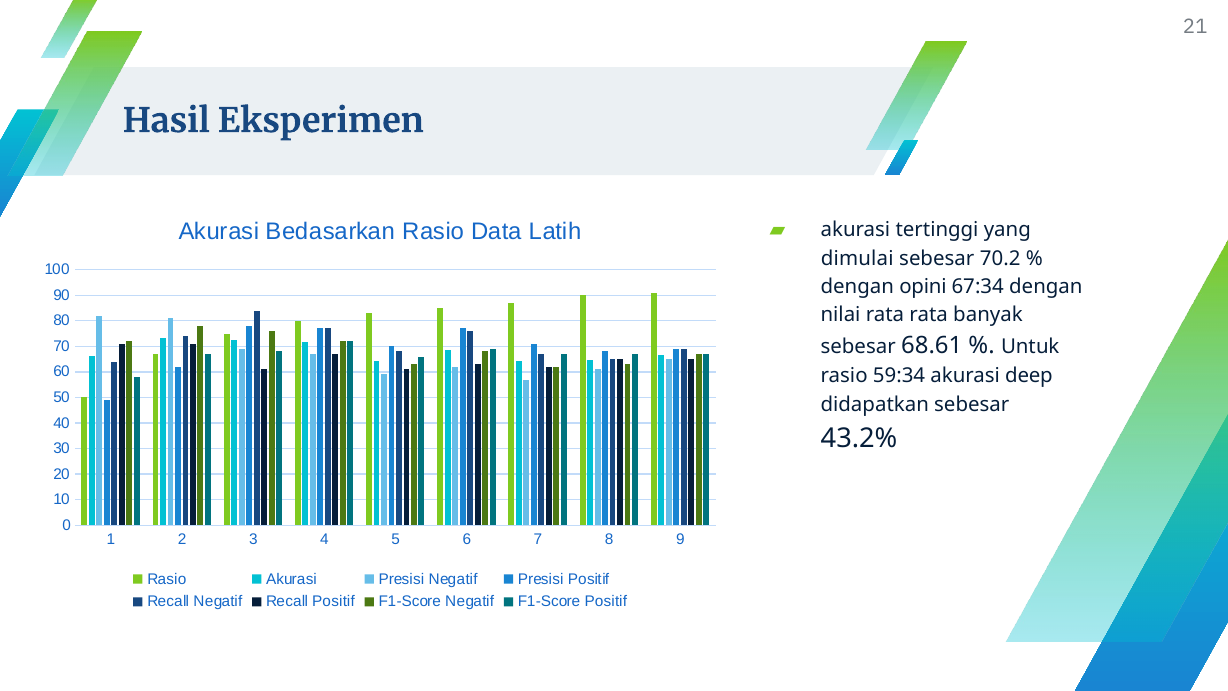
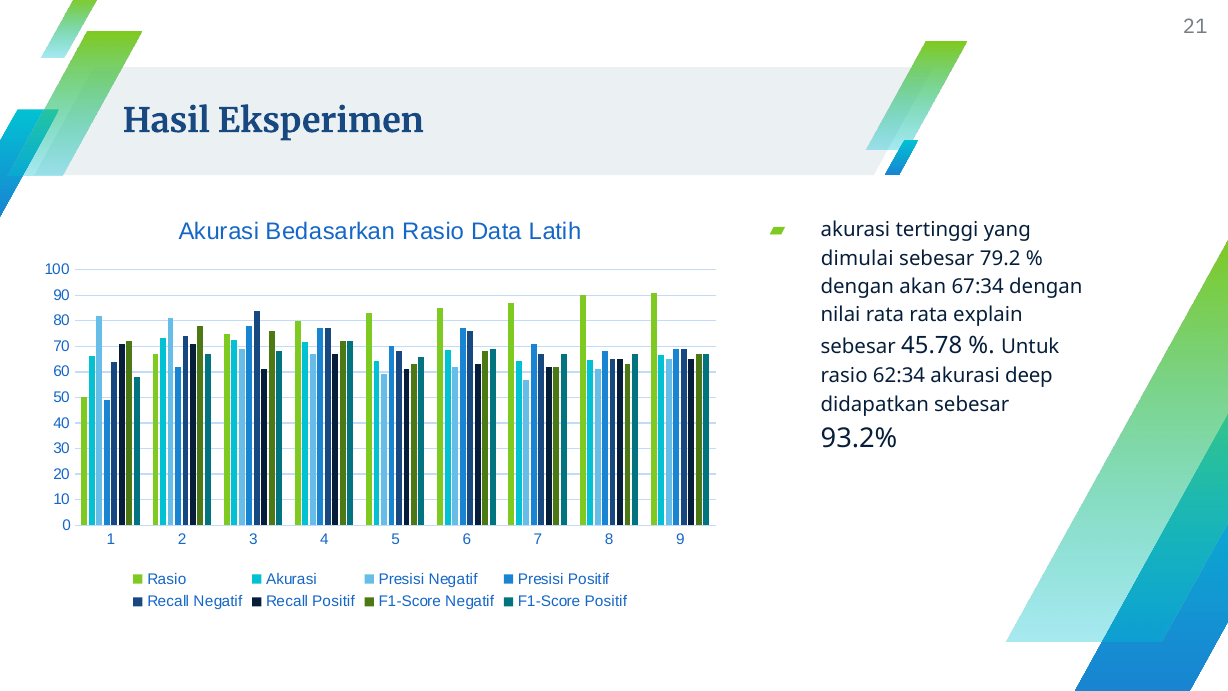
70.2: 70.2 -> 79.2 (1000, 258)
opini: opini -> akan (923, 287)
banyak: banyak -> explain (988, 315)
68.61: 68.61 -> 45.78 (932, 346)
59:34: 59:34 -> 62:34 (899, 376)
43.2%: 43.2% -> 93.2% (859, 438)
